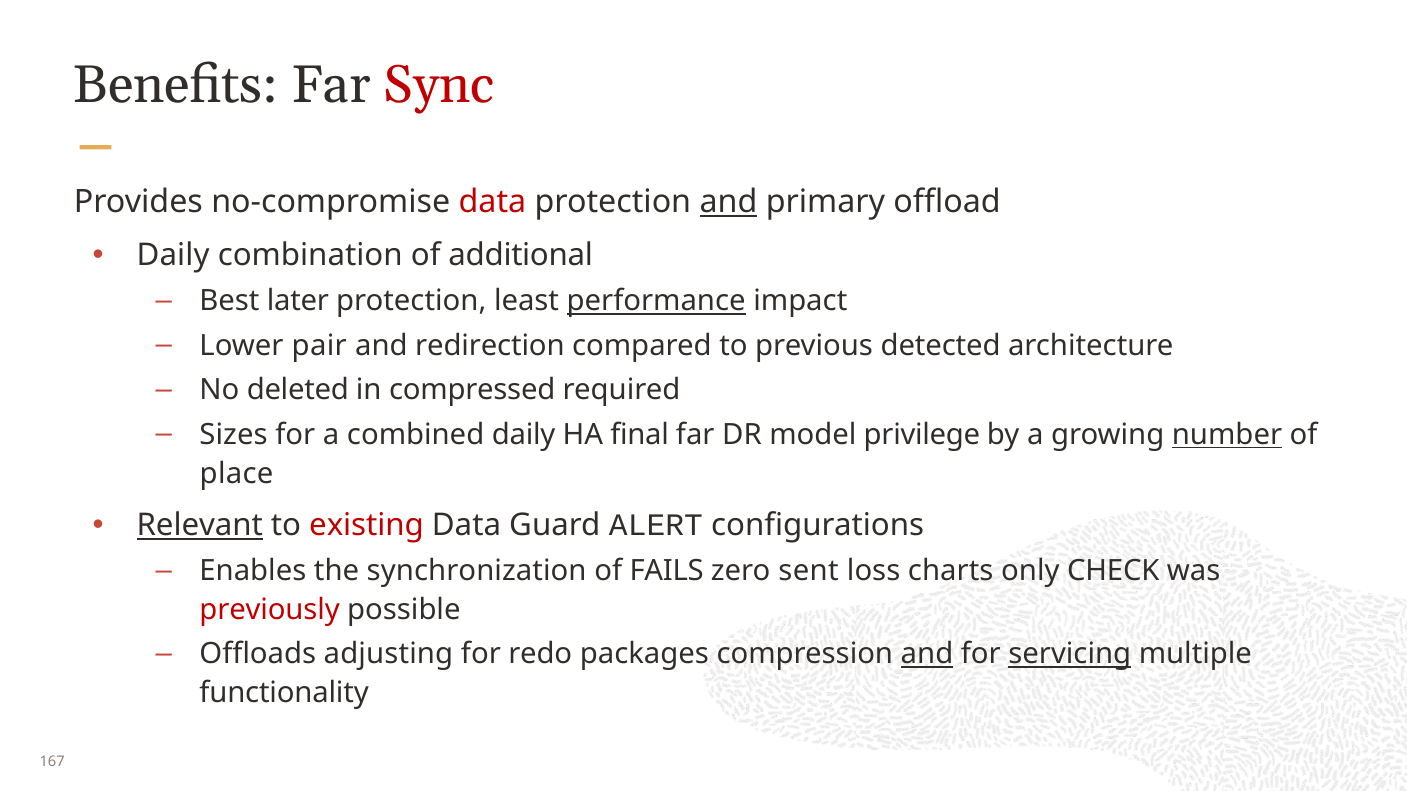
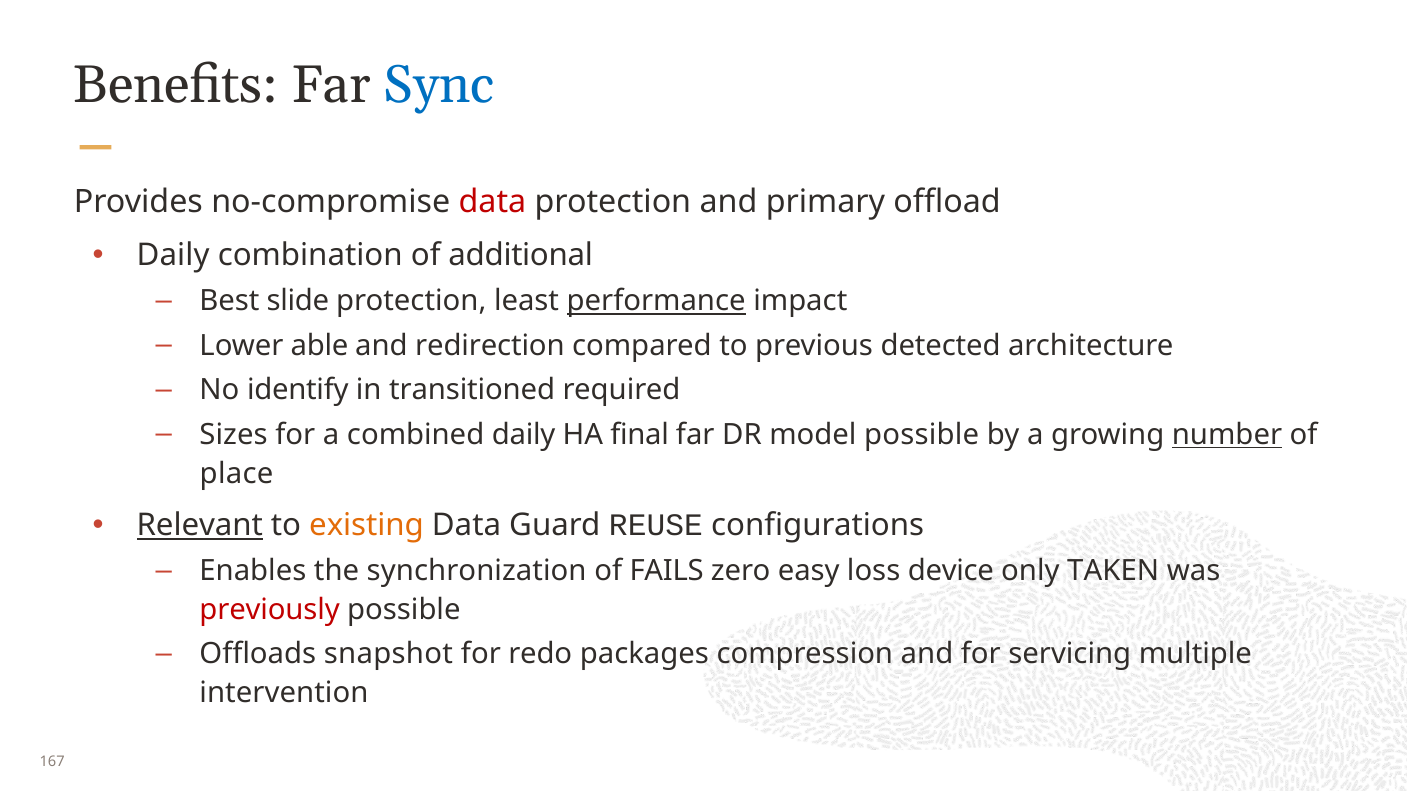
Sync colour: red -> blue (439, 85)
and underline: present -> none (728, 202)
later: later -> slide (298, 301)
pair: pair -> able (320, 346)
deleted: deleted -> identify (298, 390)
compressed: compressed -> transitioned (472, 390)
model privilege: privilege -> possible (922, 435)
existing colour: red -> orange (367, 526)
ALERT: ALERT -> REUSE (656, 526)
sent: sent -> easy (809, 571)
charts: charts -> device (951, 571)
CHECK: CHECK -> TAKEN (1113, 571)
adjusting: adjusting -> snapshot (388, 655)
and underline: present -> none (927, 655)
servicing underline: present -> none (1070, 655)
functionality: functionality -> intervention (284, 693)
